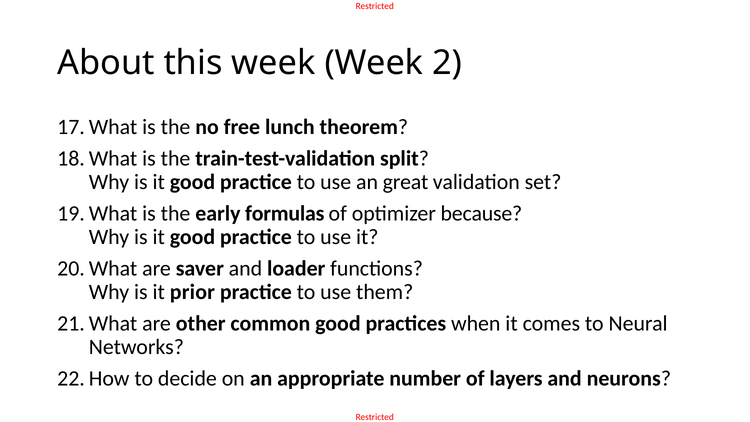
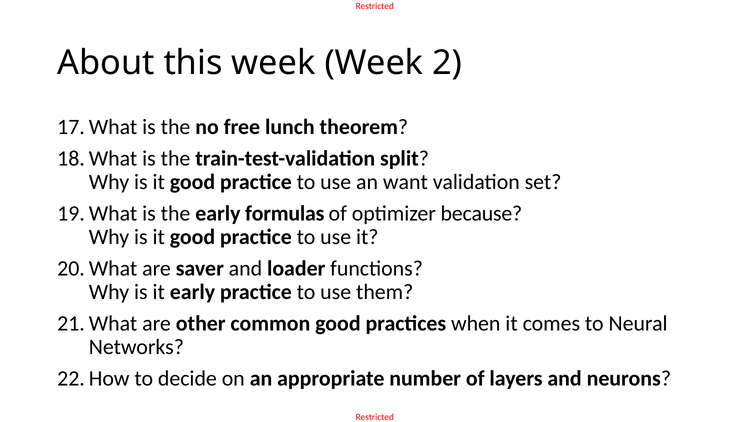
great: great -> want (405, 182)
it prior: prior -> early (192, 292)
